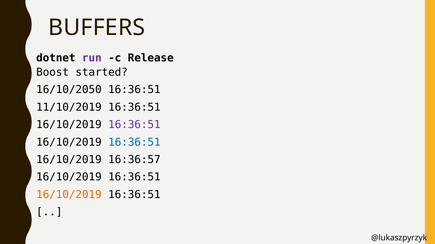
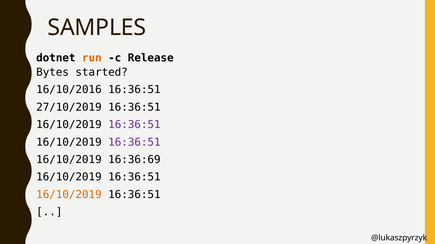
BUFFERS: BUFFERS -> SAMPLES (97, 28)
run colour: purple -> orange (92, 58)
Boost: Boost -> Bytes (53, 72)
16/10/2050: 16/10/2050 -> 16/10/2016 (69, 90)
11/10/2019: 11/10/2019 -> 27/10/2019 (69, 107)
16:36:51 colour: blue -> purple (134, 143)
16:36:57: 16:36:57 -> 16:36:69 (134, 160)
